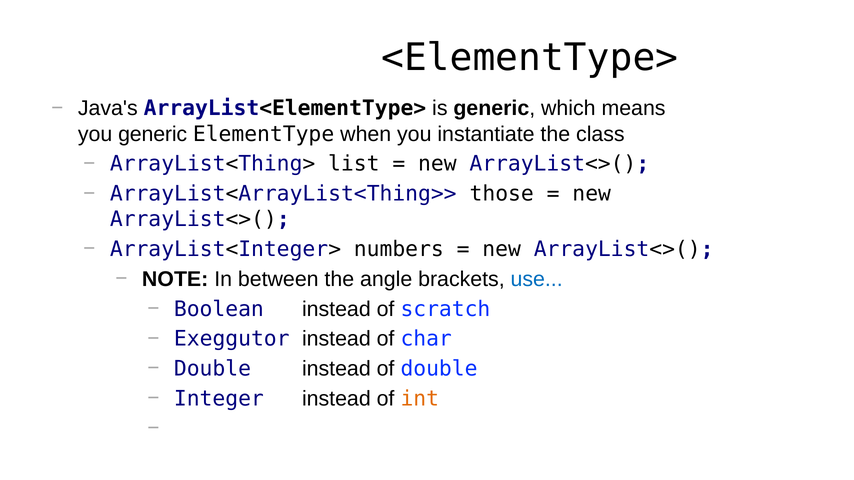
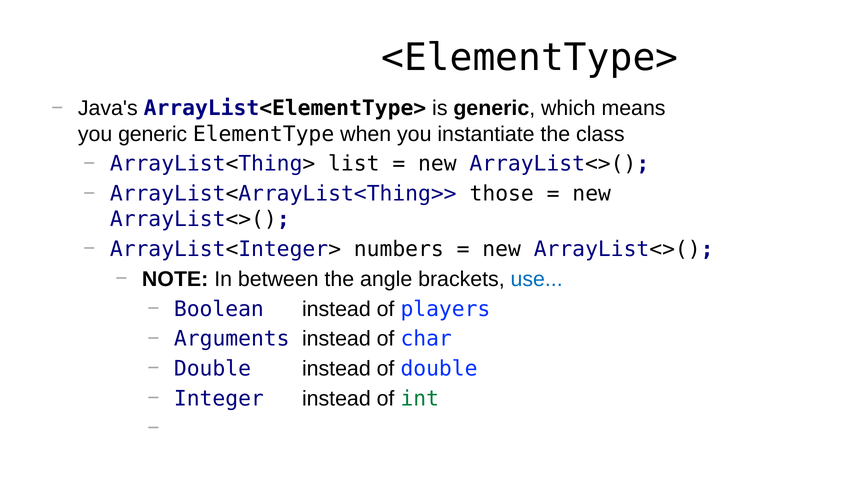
scratch: scratch -> players (445, 309)
Exeggutor: Exeggutor -> Arguments (232, 339)
int colour: orange -> green (420, 399)
